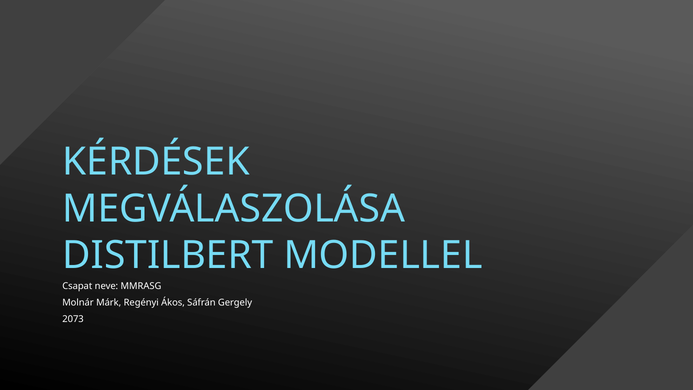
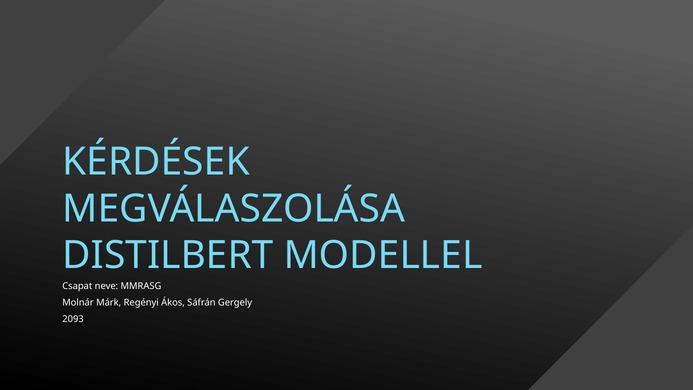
2073: 2073 -> 2093 (73, 319)
